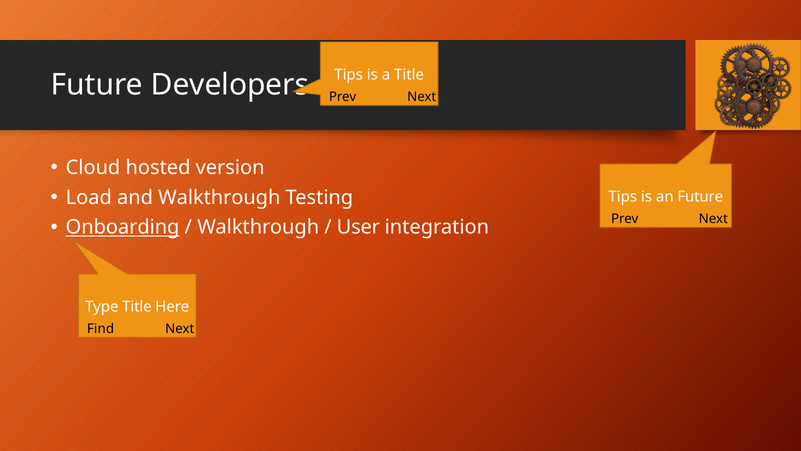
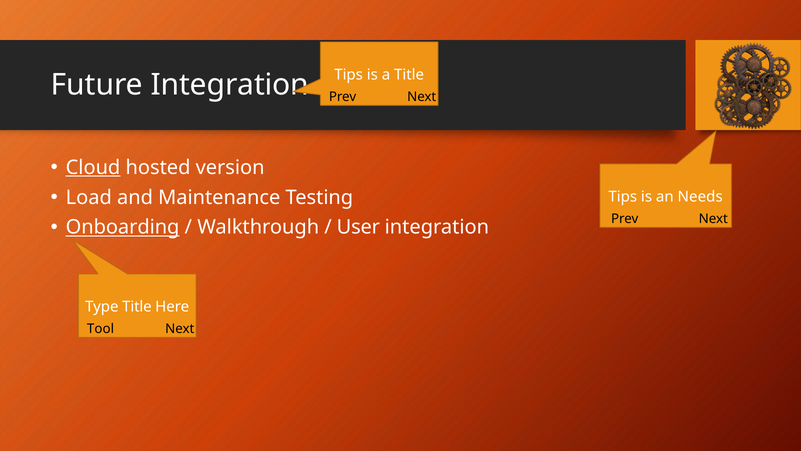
Future Developers: Developers -> Integration (230, 85)
Cloud underline: none -> present (93, 167)
and Walkthrough: Walkthrough -> Maintenance (219, 197)
an Future: Future -> Needs (700, 196)
Find: Find -> Tool (101, 329)
